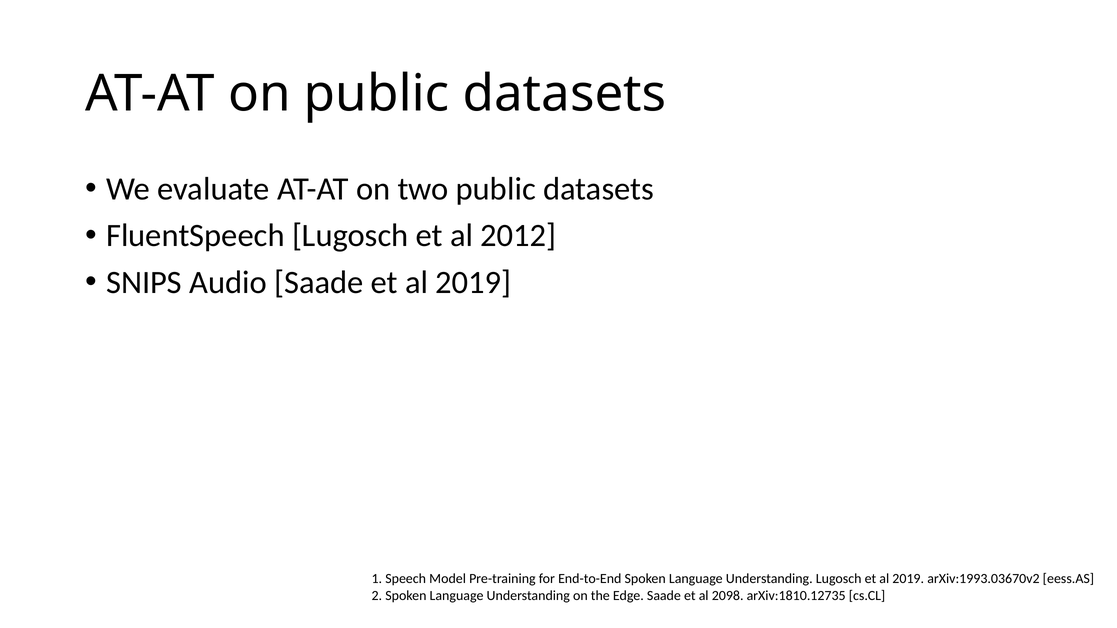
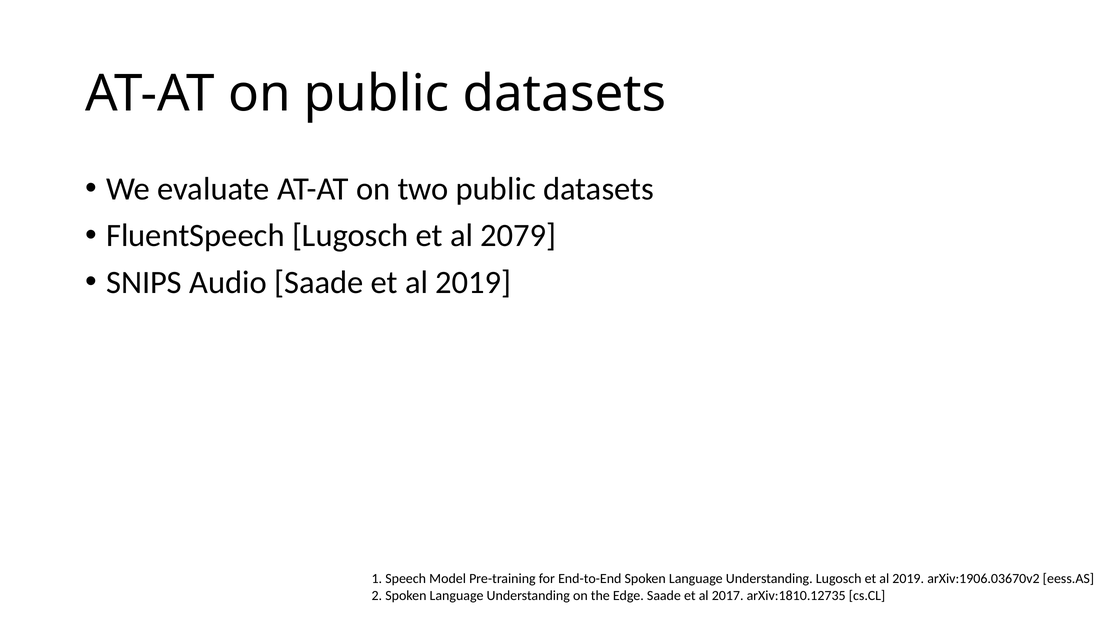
2012: 2012 -> 2079 (518, 236)
arXiv:1993.03670v2: arXiv:1993.03670v2 -> arXiv:1906.03670v2 (983, 579)
2098: 2098 -> 2017 (728, 596)
